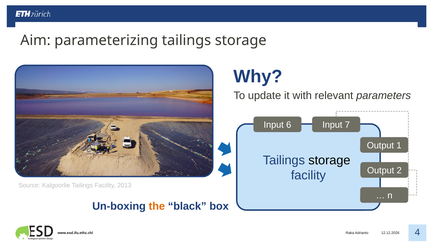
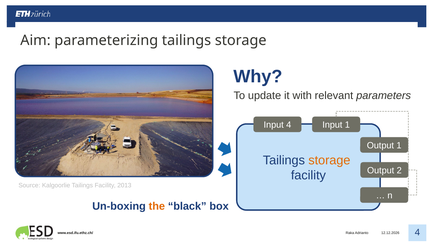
Input 6: 6 -> 4 (289, 125)
Input 7: 7 -> 1 (347, 125)
storage colour: black -> orange (329, 160)
